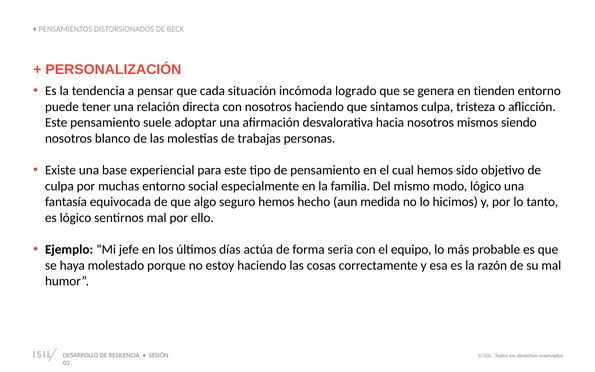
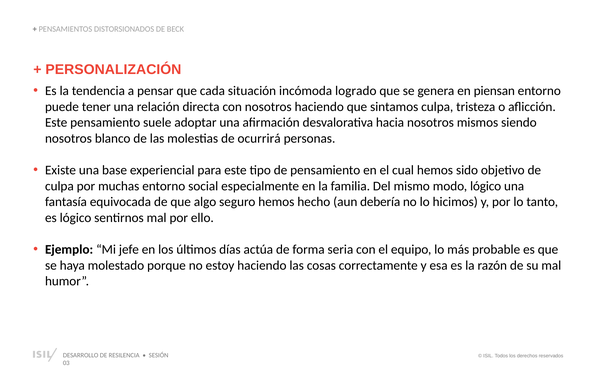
tienden: tienden -> piensan (494, 91)
trabajas: trabajas -> ocurrirá (259, 138)
medida: medida -> debería (380, 202)
